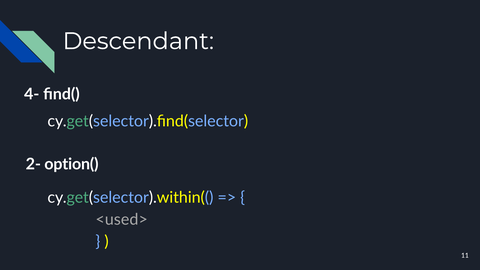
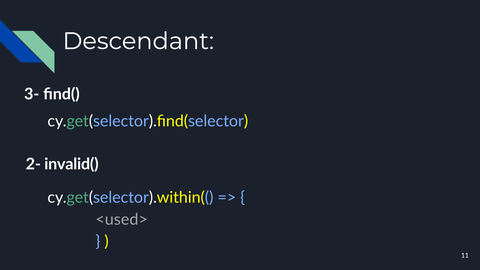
4-: 4- -> 3- (32, 94)
option(: option( -> invalid( (71, 164)
